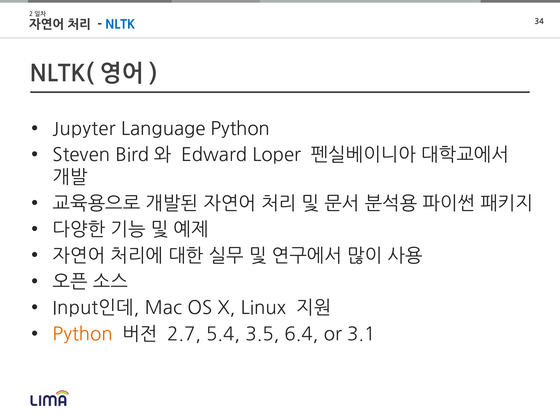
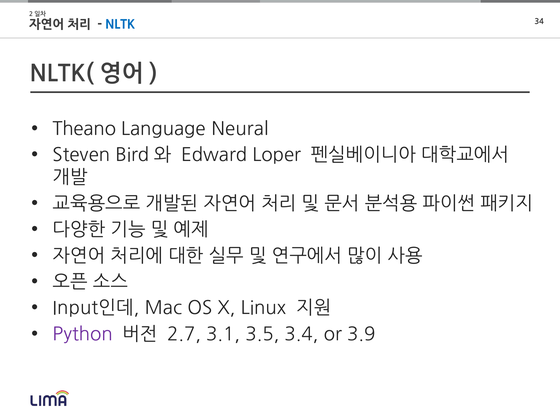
Jupyter: Jupyter -> Theano (84, 129)
Language Python: Python -> Neural (240, 129)
Python colour: orange -> purple (83, 334)
5.4: 5.4 -> 3.1 (223, 334)
6.4: 6.4 -> 3.4 (302, 334)
3.1: 3.1 -> 3.9 (361, 334)
